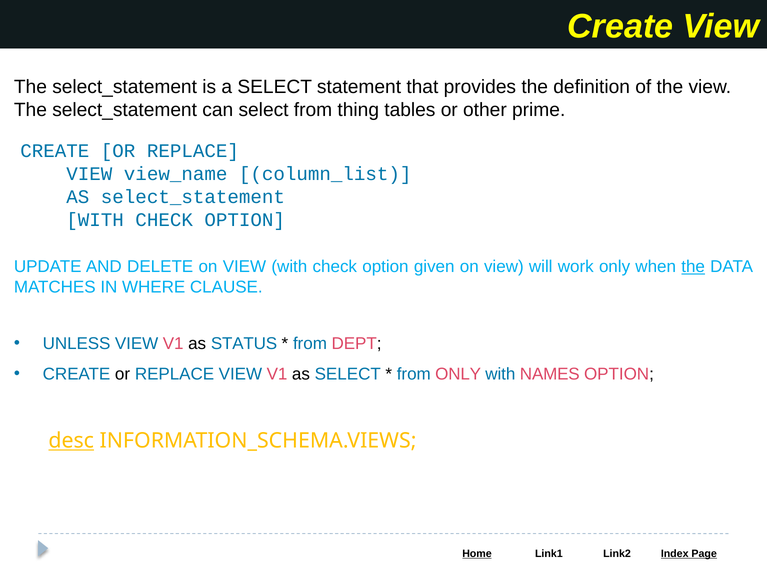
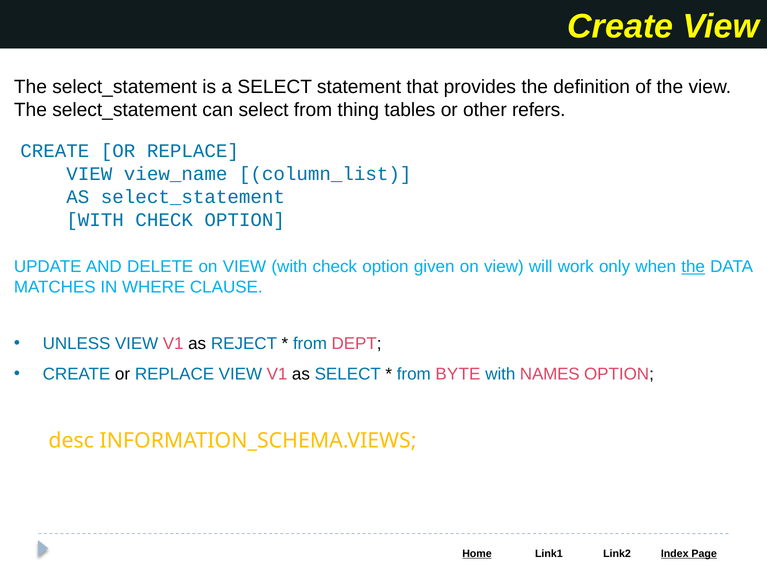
prime: prime -> refers (539, 110)
STATUS: STATUS -> REJECT (244, 343)
from ONLY: ONLY -> BYTE (458, 374)
desc underline: present -> none (71, 440)
